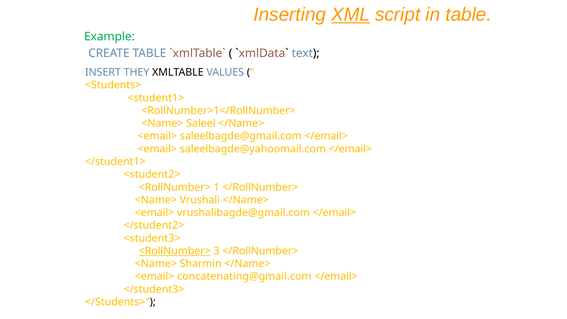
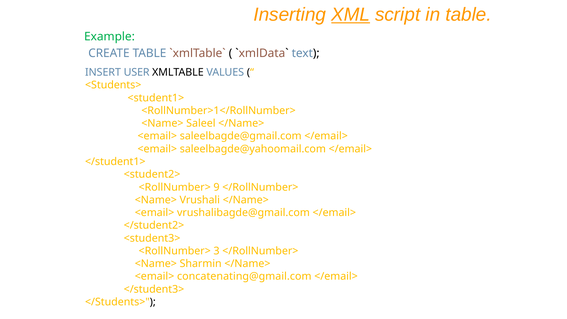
THEY: THEY -> USER (137, 72)
1: 1 -> 9 (217, 187)
<RollNumber> underline: present -> none (175, 251)
